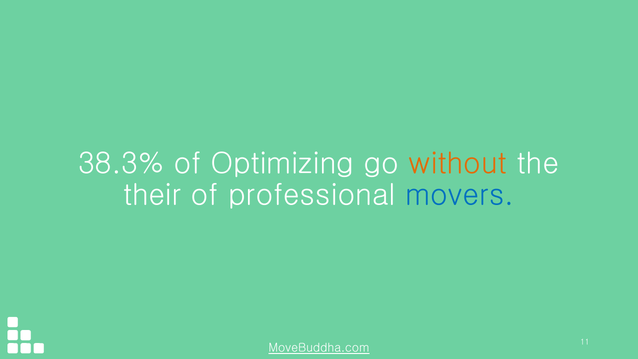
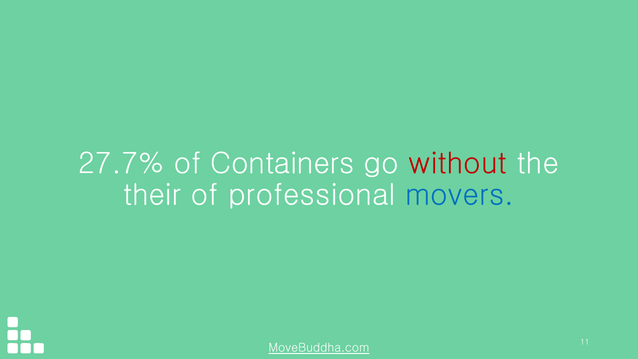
38.3%: 38.3% -> 27.7% (121, 163)
Optimizing: Optimizing -> Containers (283, 163)
without colour: orange -> red (458, 163)
